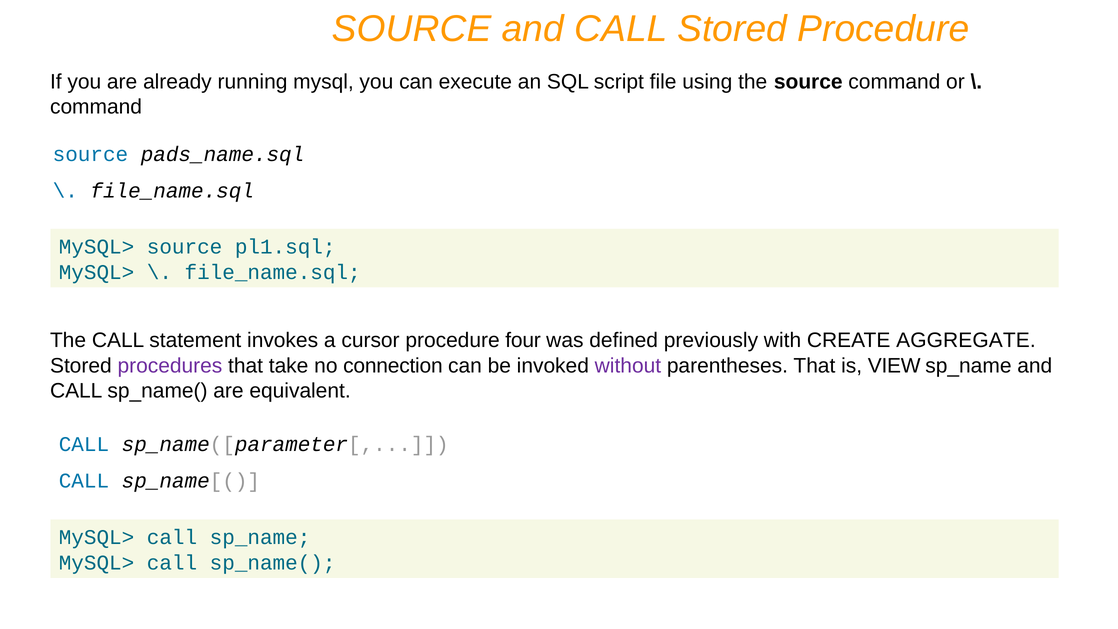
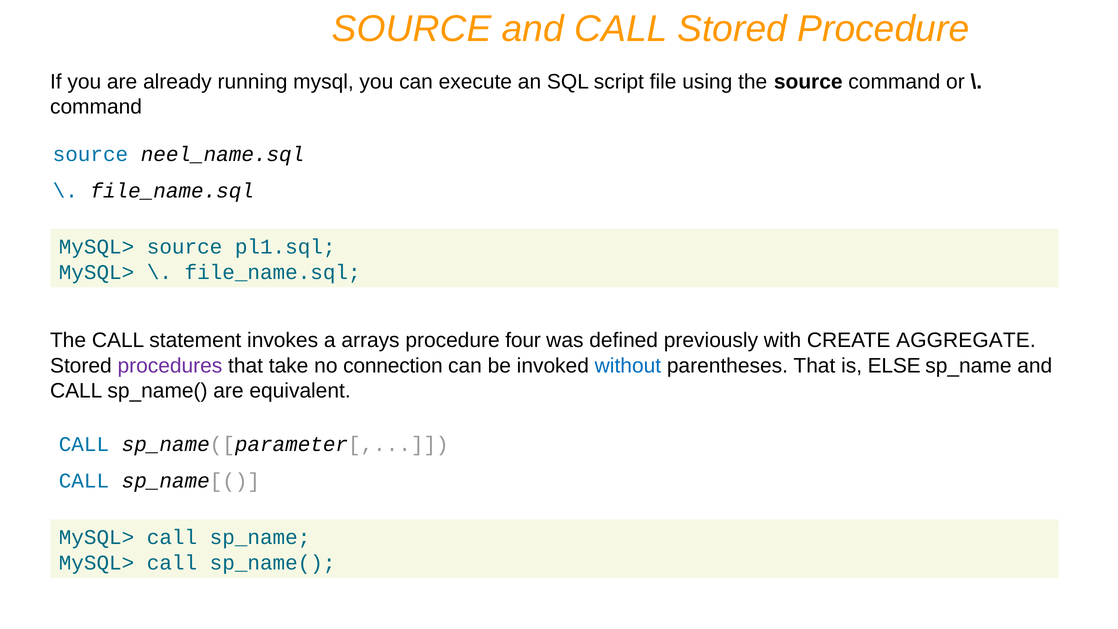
pads_name.sql: pads_name.sql -> neel_name.sql (223, 154)
cursor: cursor -> arrays (371, 340)
without colour: purple -> blue (628, 366)
VIEW: VIEW -> ELSE (894, 366)
